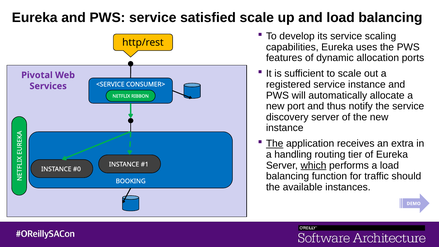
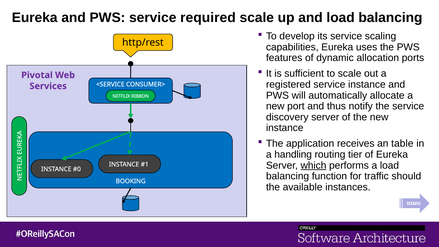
satisfied: satisfied -> required (208, 18)
The underline: present -> none (275, 144)
extra: extra -> table (402, 144)
